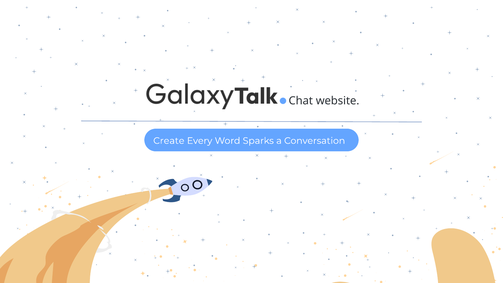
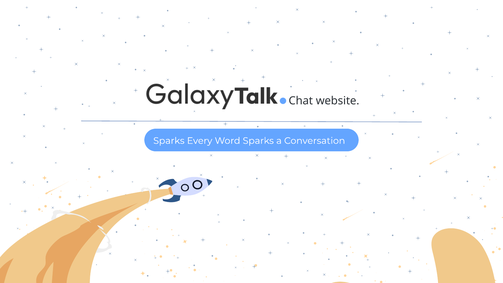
Create: Create -> Sparks (169, 141)
